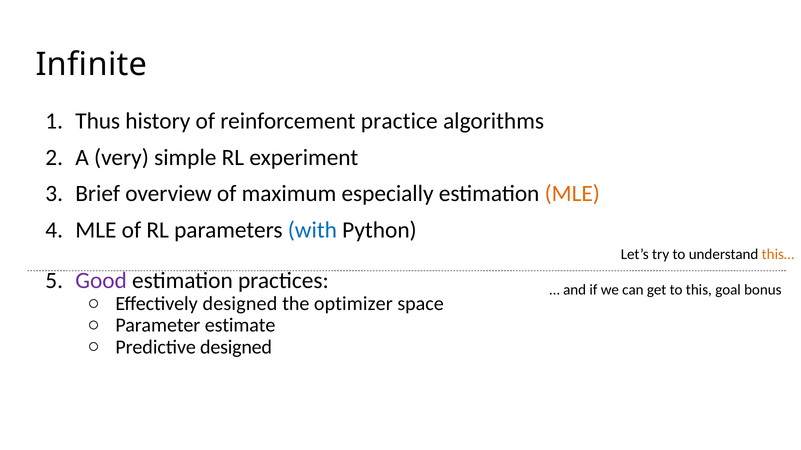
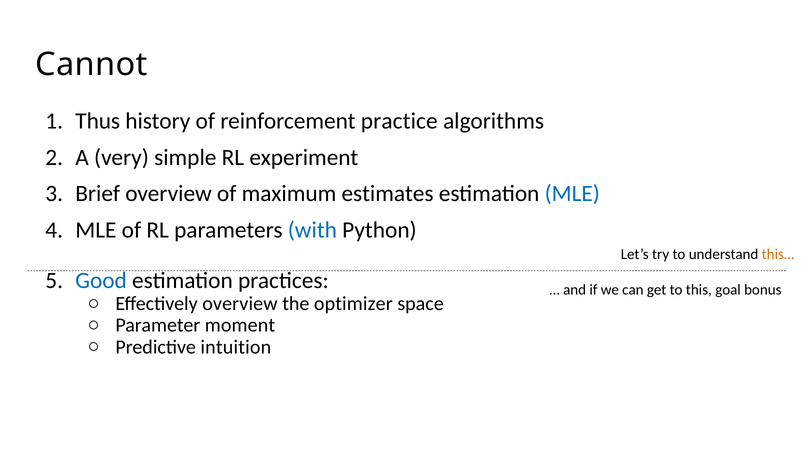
Infinite: Infinite -> Cannot (91, 64)
especially: especially -> estimates (388, 194)
MLE colour: orange -> blue (572, 194)
Good colour: purple -> blue (101, 281)
Effectively designed: designed -> overview (240, 304)
estimate: estimate -> moment (240, 326)
Predictive designed: designed -> intuition (236, 347)
